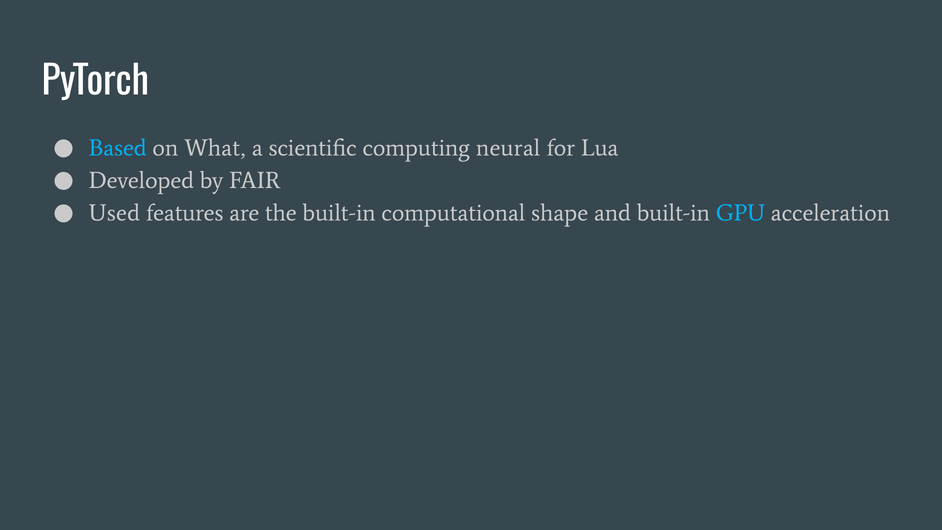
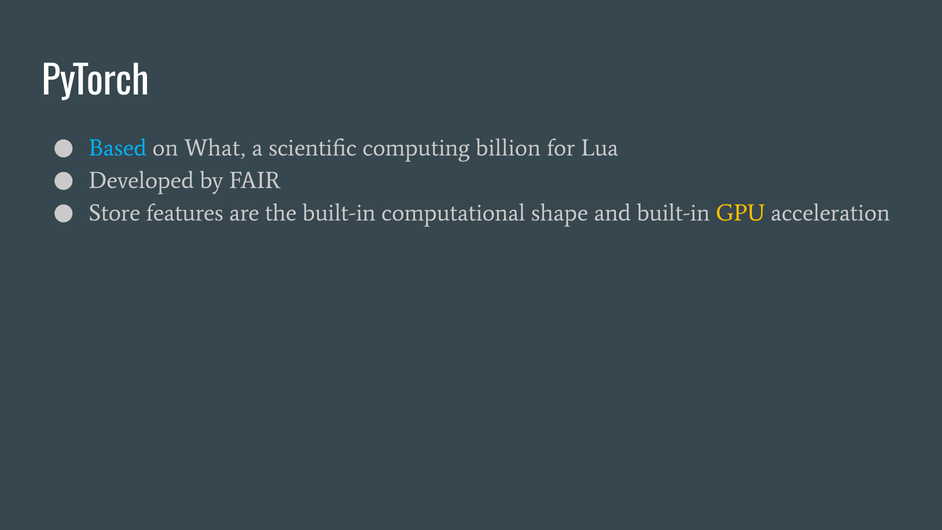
neural: neural -> billion (508, 148)
Used: Used -> Store (115, 213)
GPU colour: light blue -> yellow (740, 213)
